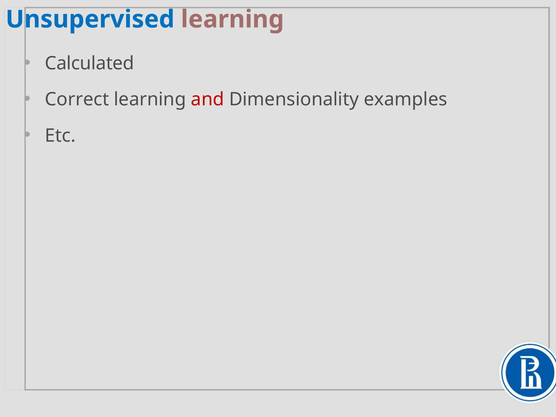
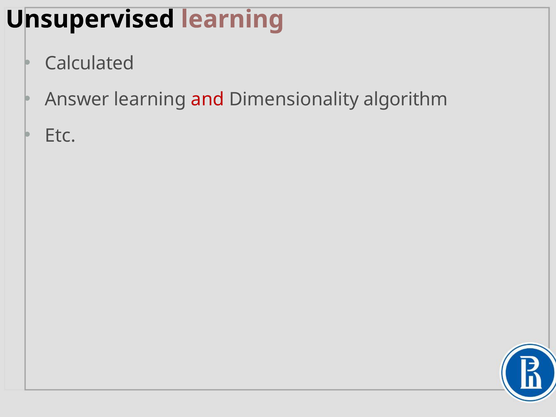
Unsupervised colour: blue -> black (90, 19)
Correct: Correct -> Answer (77, 99)
examples: examples -> algorithm (406, 99)
